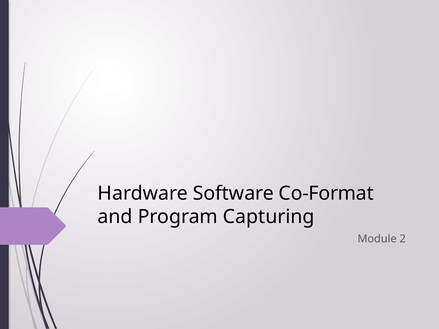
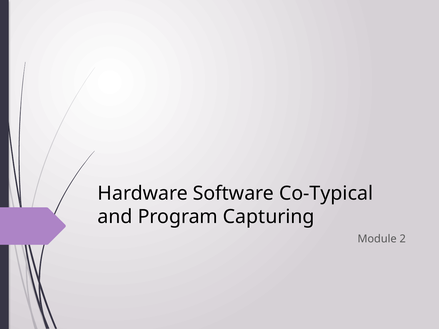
Co-Format: Co-Format -> Co-Typical (326, 193)
